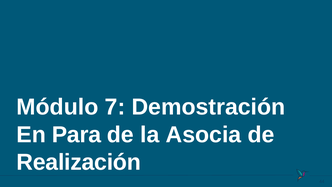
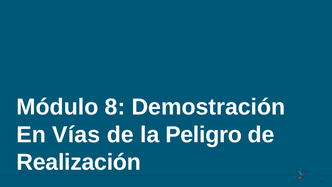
7: 7 -> 8 (115, 107)
Para: Para -> Vías (76, 134)
Asocia: Asocia -> Peligro (204, 134)
